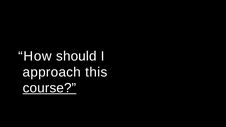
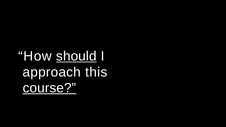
should underline: none -> present (76, 56)
